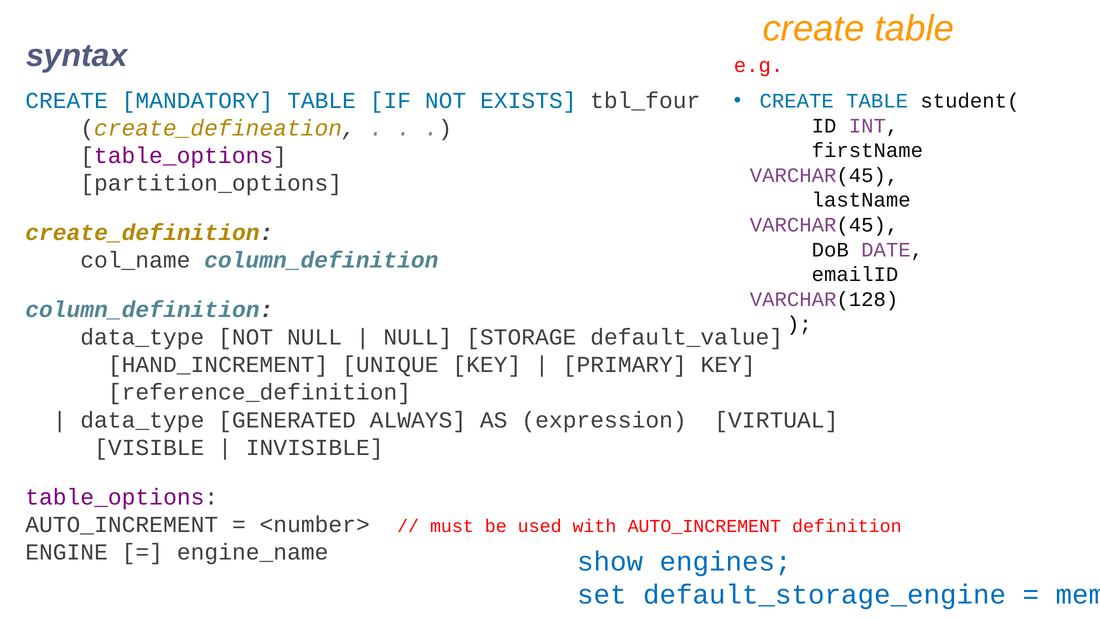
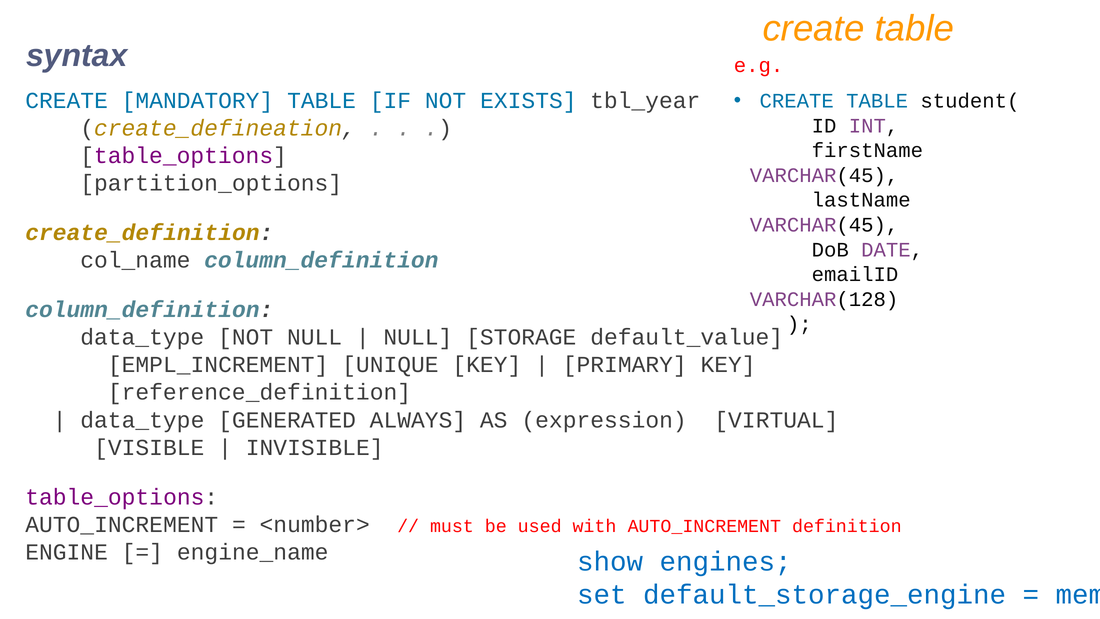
tbl_four: tbl_four -> tbl_year (645, 101)
HAND_INCREMENT: HAND_INCREMENT -> EMPL_INCREMENT (218, 365)
